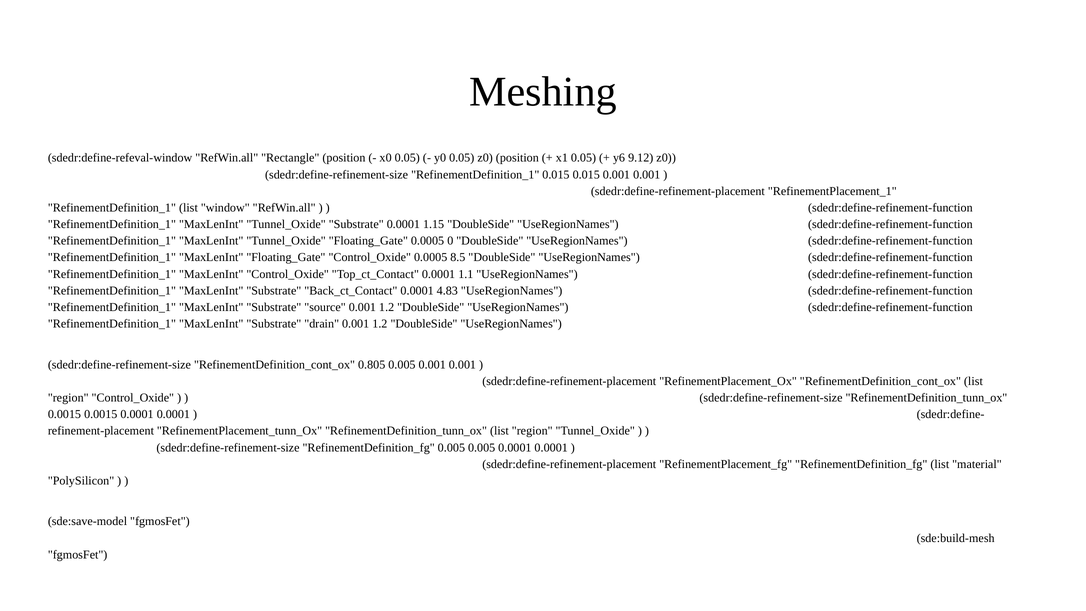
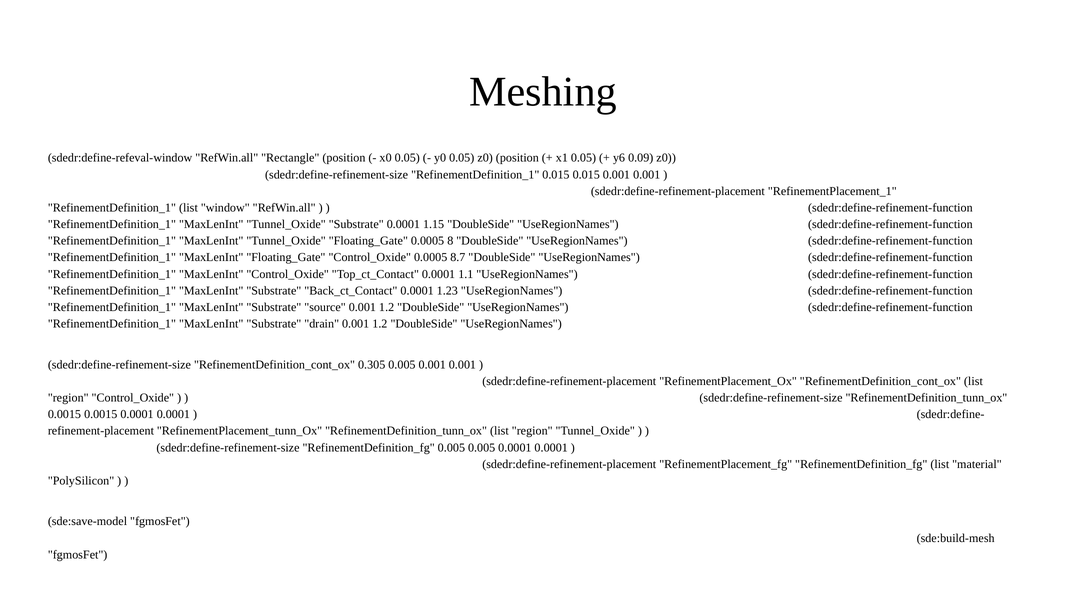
9.12: 9.12 -> 0.09 (641, 158)
0: 0 -> 8 (450, 241)
8.5: 8.5 -> 8.7 (458, 257)
4.83: 4.83 -> 1.23 (447, 291)
0.805: 0.805 -> 0.305 (372, 365)
